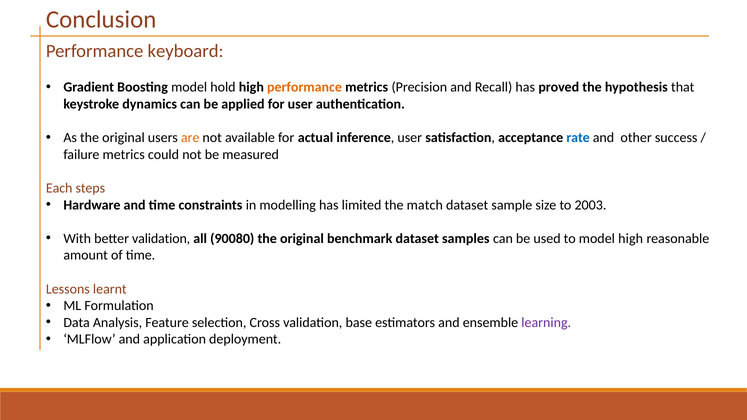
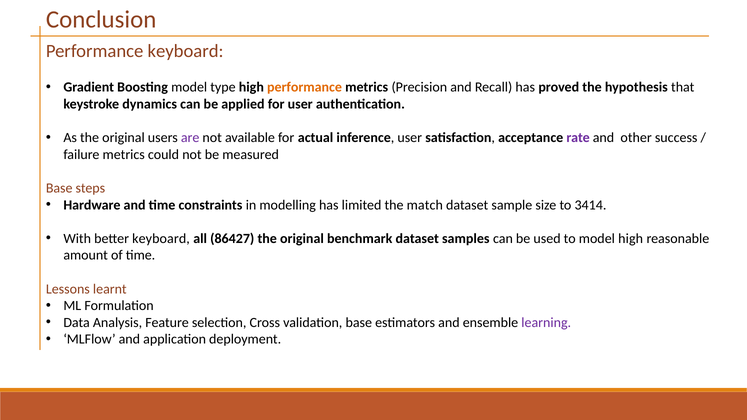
hold: hold -> type (223, 87)
are colour: orange -> purple (190, 138)
rate colour: blue -> purple (578, 138)
Each: Each -> Base (59, 188)
2003: 2003 -> 3414 (590, 205)
better validation: validation -> keyboard (161, 239)
90080: 90080 -> 86427 (232, 239)
